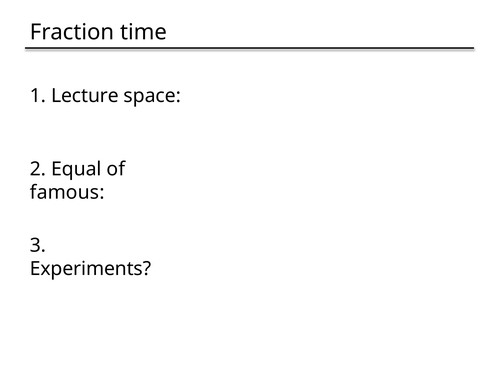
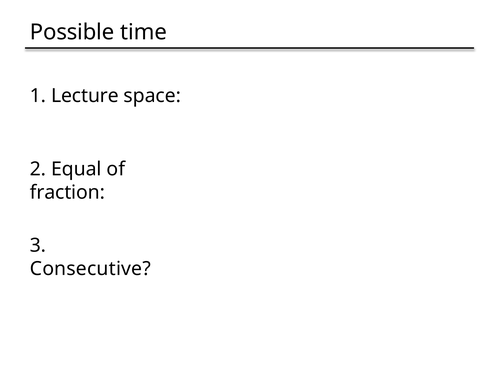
Fraction: Fraction -> Possible (72, 32)
famous: famous -> fraction (67, 193)
Experiments: Experiments -> Consecutive (90, 269)
